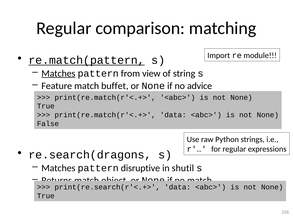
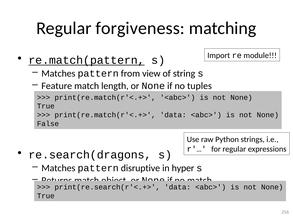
comparison: comparison -> forgiveness (140, 28)
Matches underline: present -> none (58, 74)
buffet: buffet -> length (115, 86)
advice: advice -> tuples (199, 86)
shutil: shutil -> hyper (183, 169)
